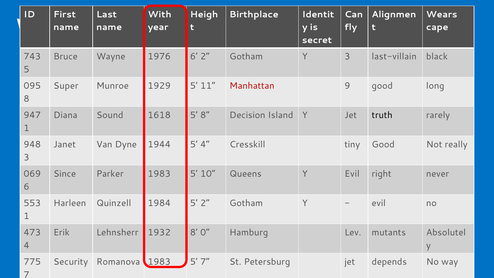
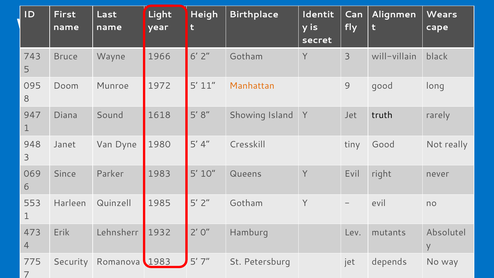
With: With -> Light (160, 14)
1976: 1976 -> 1966 (159, 57)
last-villain: last-villain -> will-villain (394, 57)
Super: Super -> Doom (66, 86)
1929: 1929 -> 1972 (159, 86)
Manhattan colour: red -> orange (252, 86)
Decision: Decision -> Showing (247, 115)
1944: 1944 -> 1980 (159, 145)
1984: 1984 -> 1985 (159, 203)
1932 8: 8 -> 2 (194, 232)
